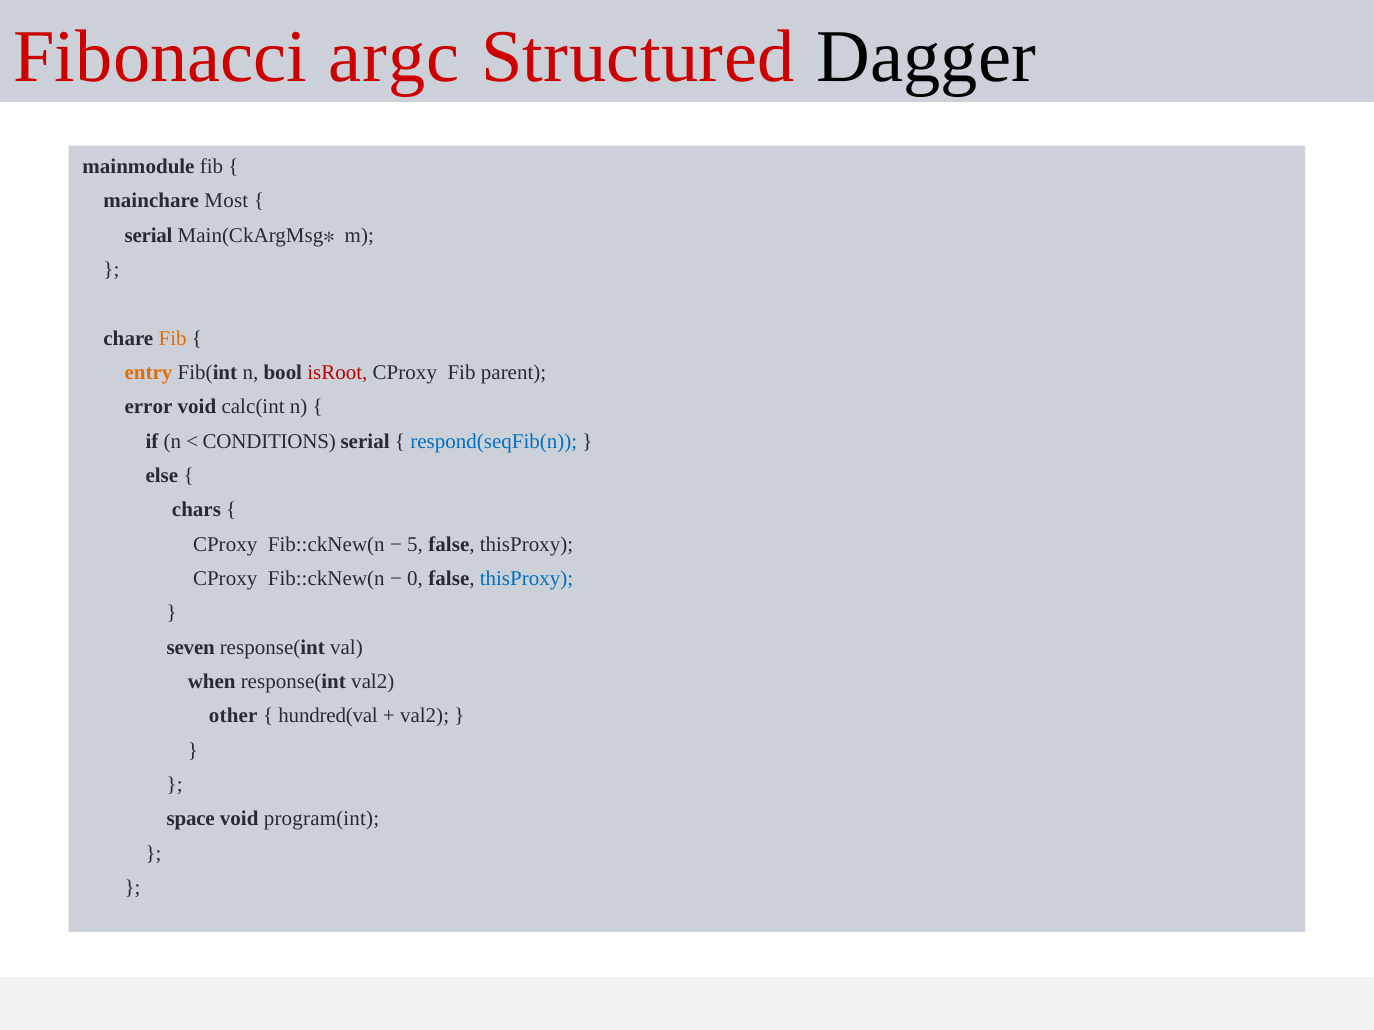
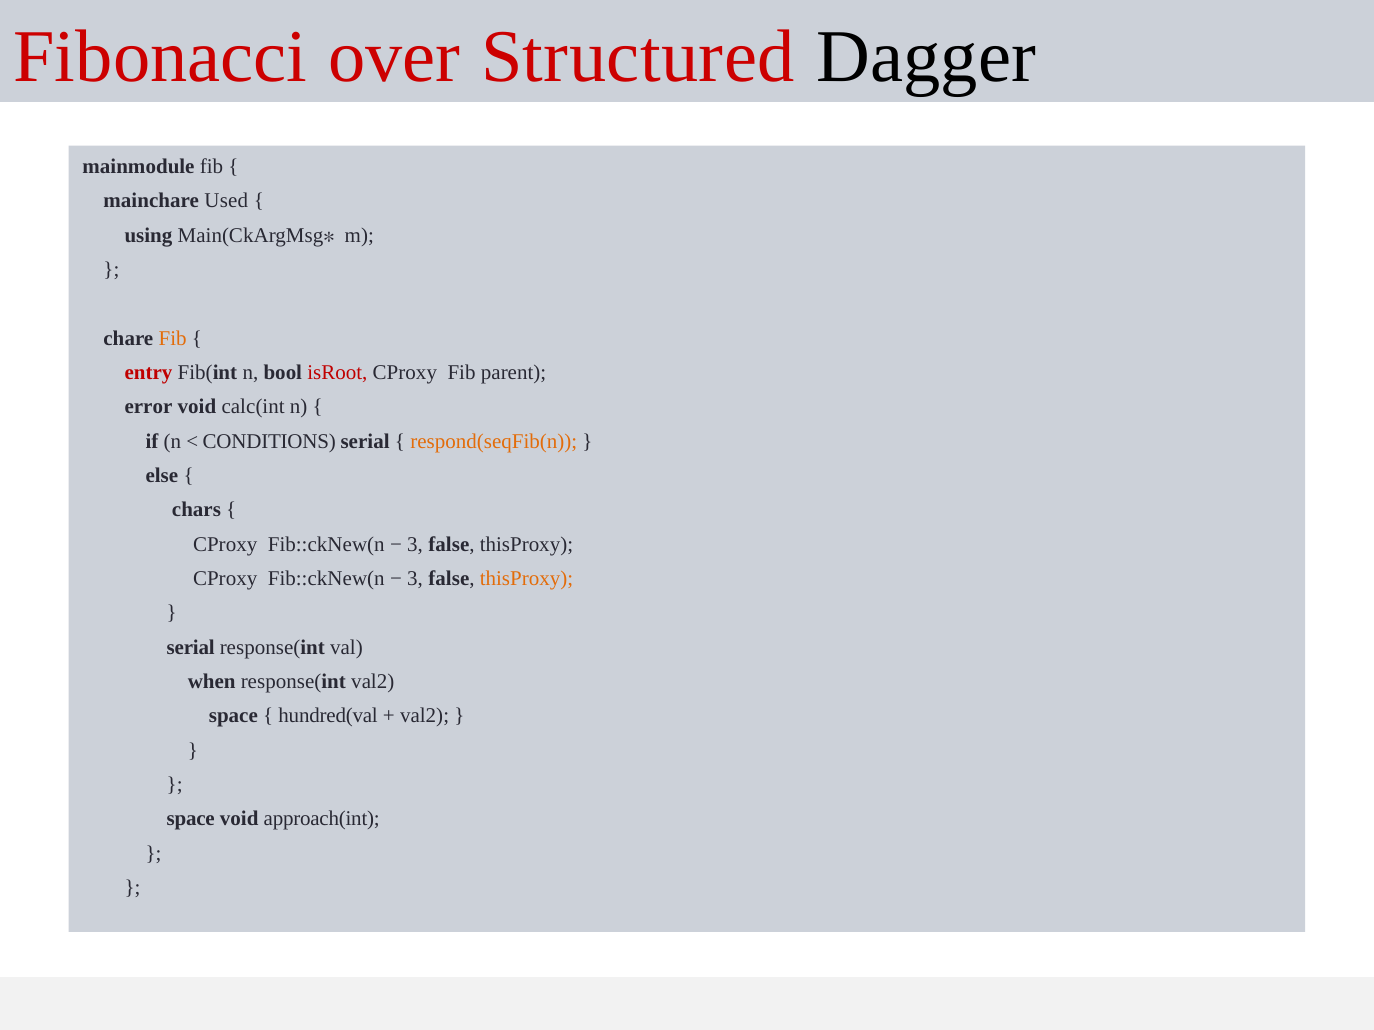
argc: argc -> over (394, 57)
Most: Most -> Used (226, 201)
serial: serial -> using (148, 235)
entry colour: orange -> red (148, 373)
respond(seqFib(n colour: blue -> orange (494, 441)
5: 5 -> 3 (415, 544)
0: 0 -> 3 (415, 579)
thisProxy colour: blue -> orange (526, 579)
seven: seven -> serial (191, 647)
other: other -> space (233, 716)
program(int: program(int -> approach(int (322, 819)
